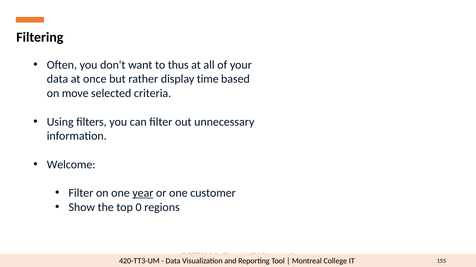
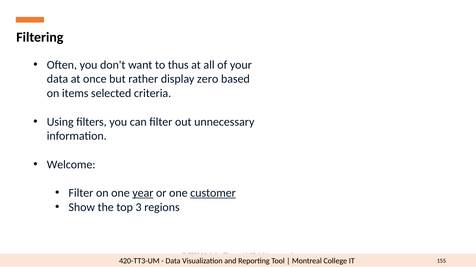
time: time -> zero (208, 79)
move: move -> items (75, 94)
customer underline: none -> present (213, 194)
0: 0 -> 3 (139, 208)
